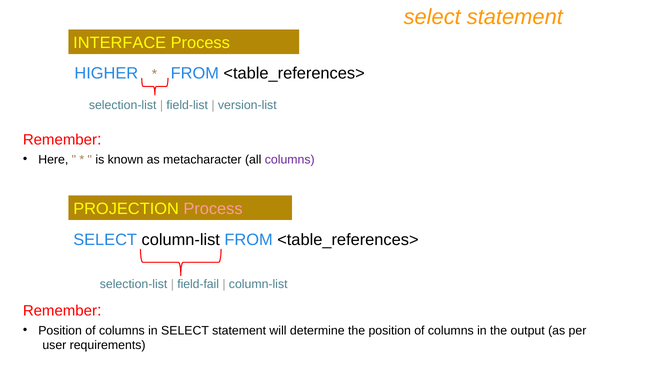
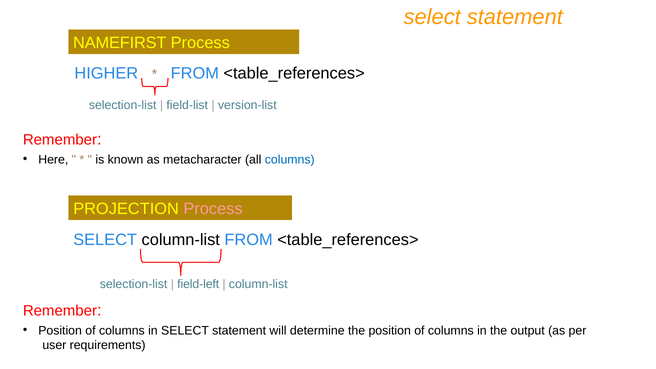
INTERFACE: INTERFACE -> NAMEFIRST (120, 43)
columns colour: purple -> blue (290, 160)
field-fail: field-fail -> field-left (198, 284)
